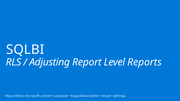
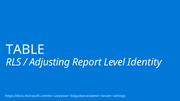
SQLBI: SQLBI -> TABLE (25, 50)
Reports: Reports -> Identity (145, 62)
